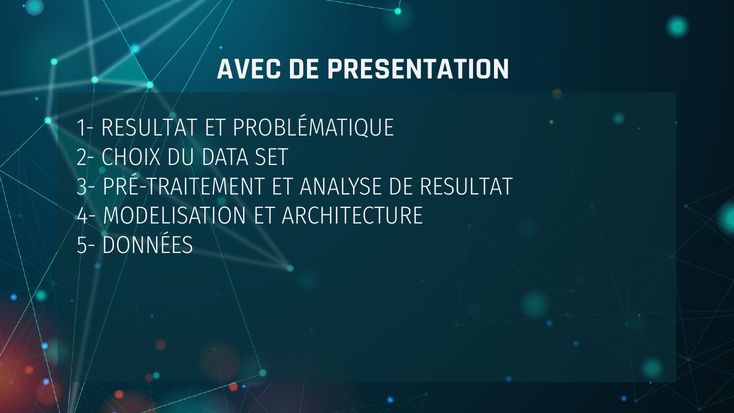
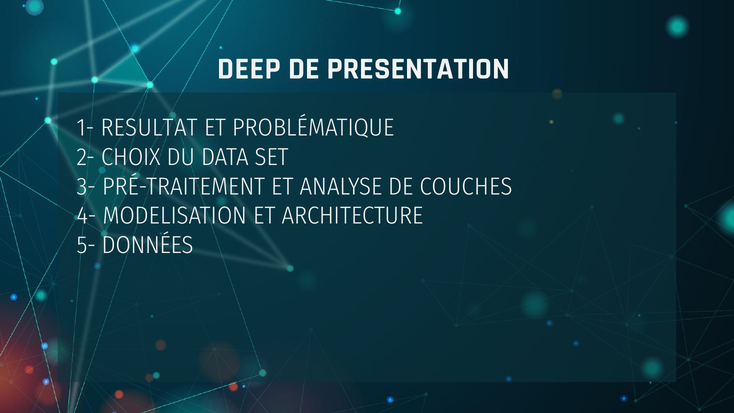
AVEC: AVEC -> DEEP (249, 69)
DE RESULTAT: RESULTAT -> COUCHES (466, 186)
